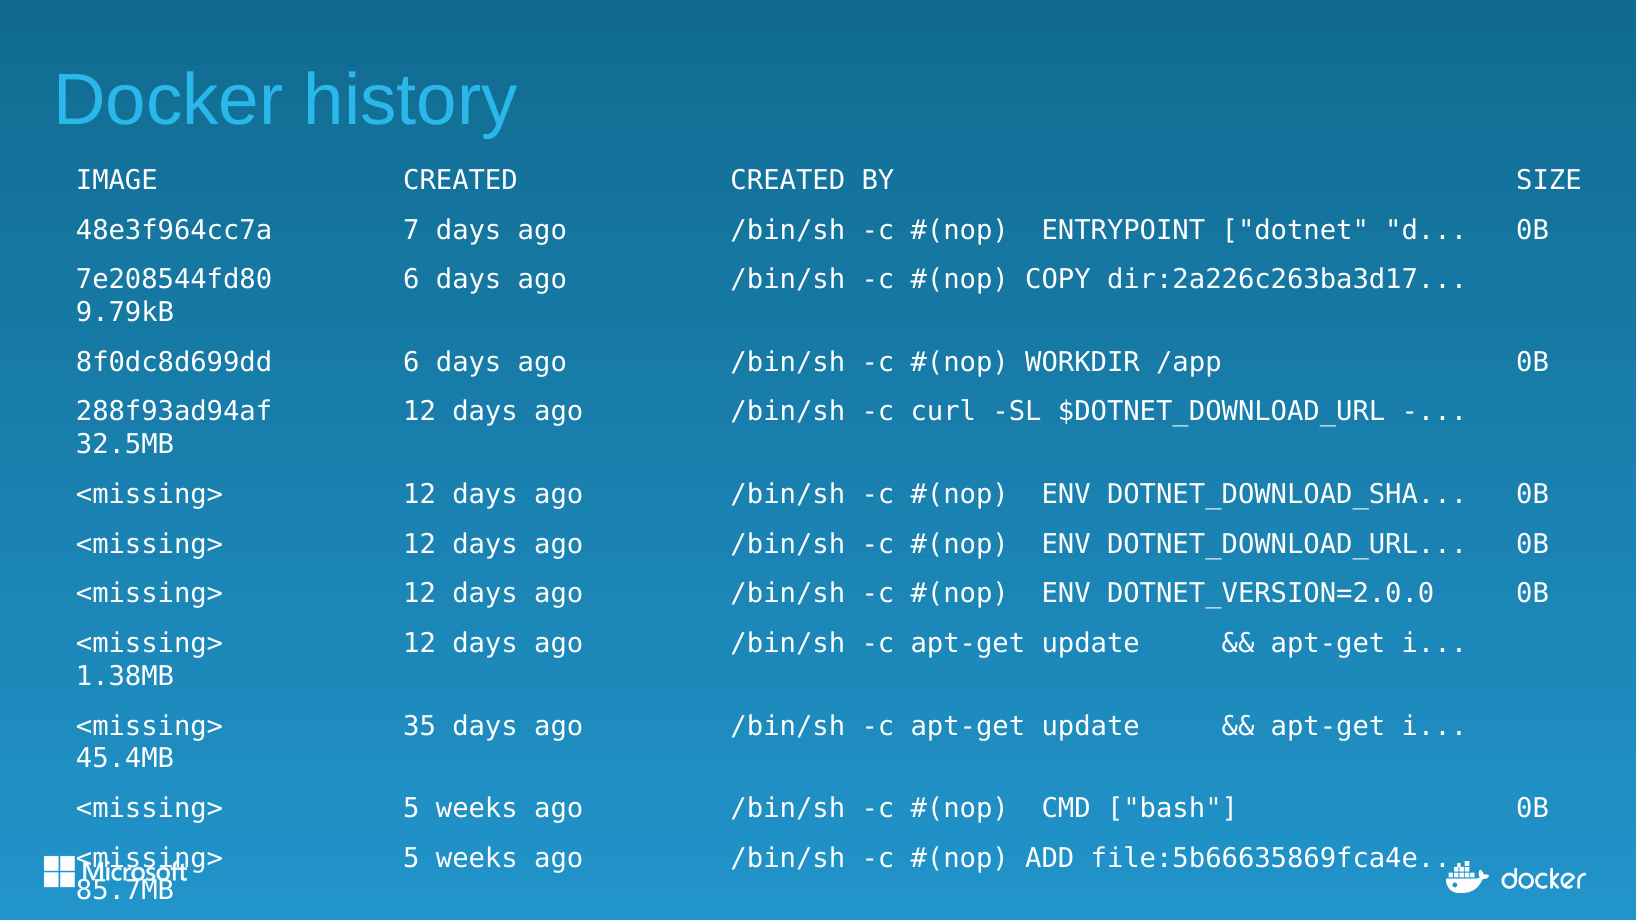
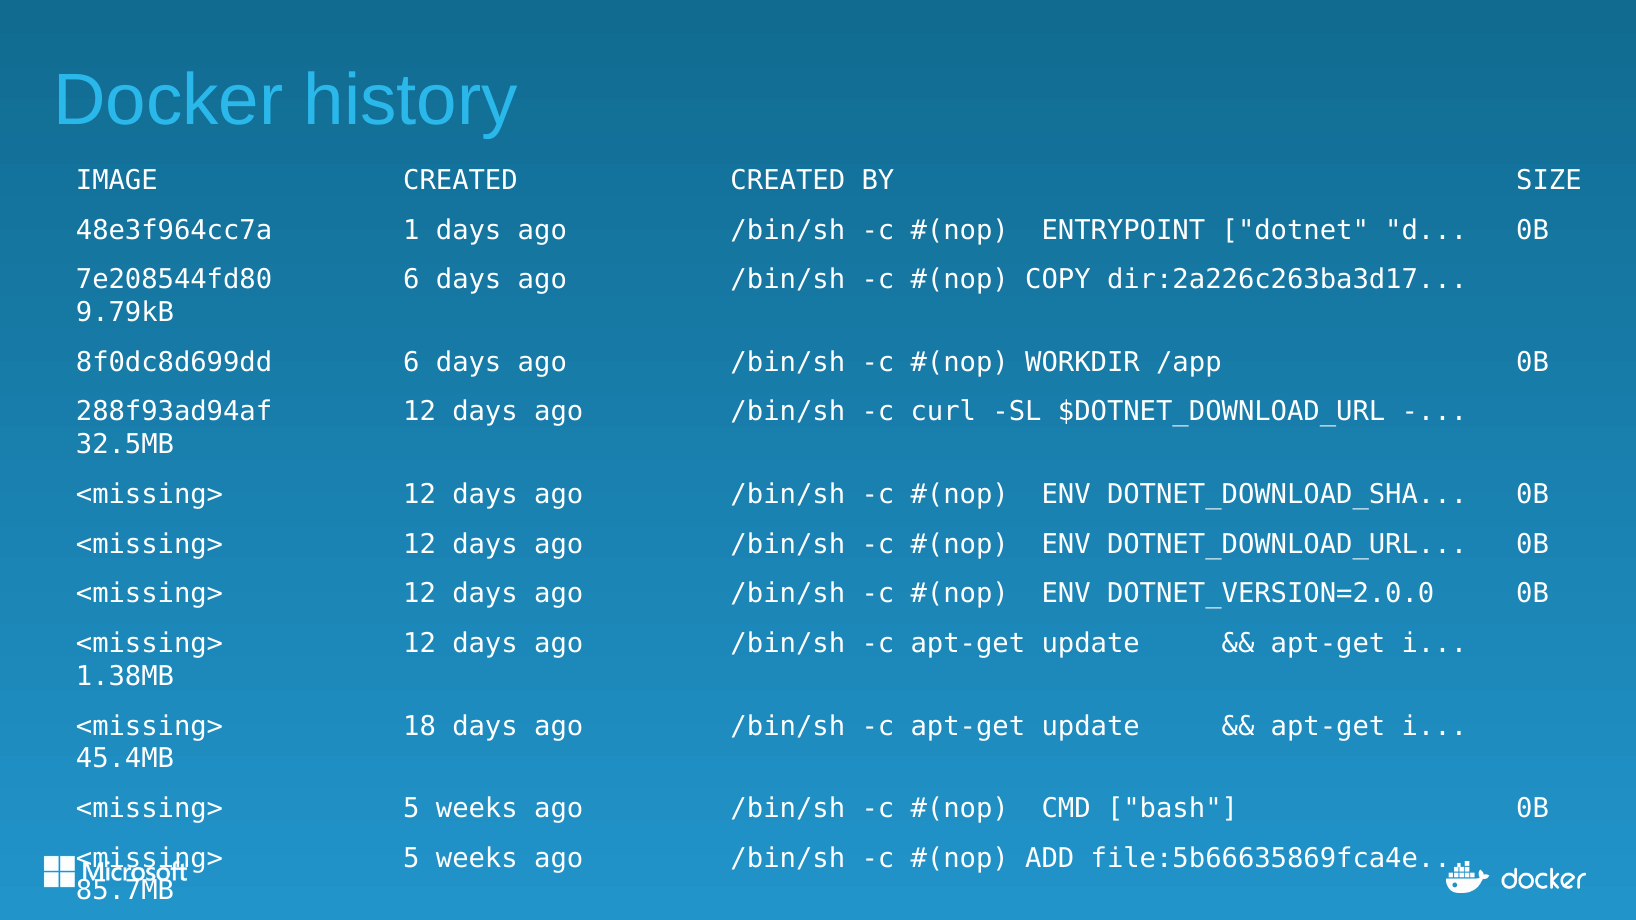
7: 7 -> 1 (411, 230)
35: 35 -> 18 (420, 726)
